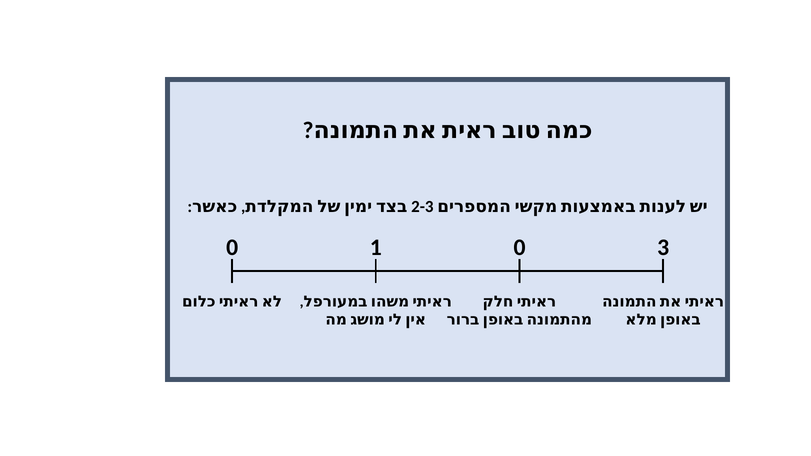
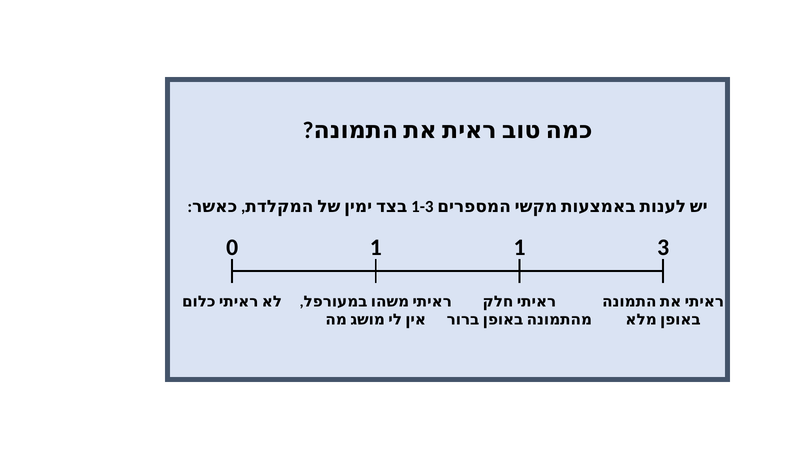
2-3: 2-3 -> 1-3 (422, 207)
1 0: 0 -> 1 (519, 248)
